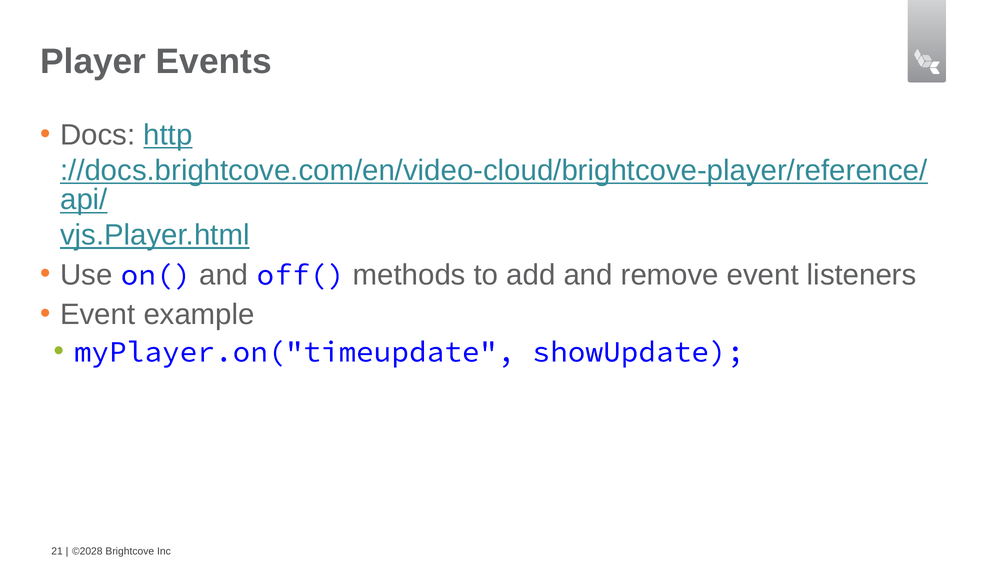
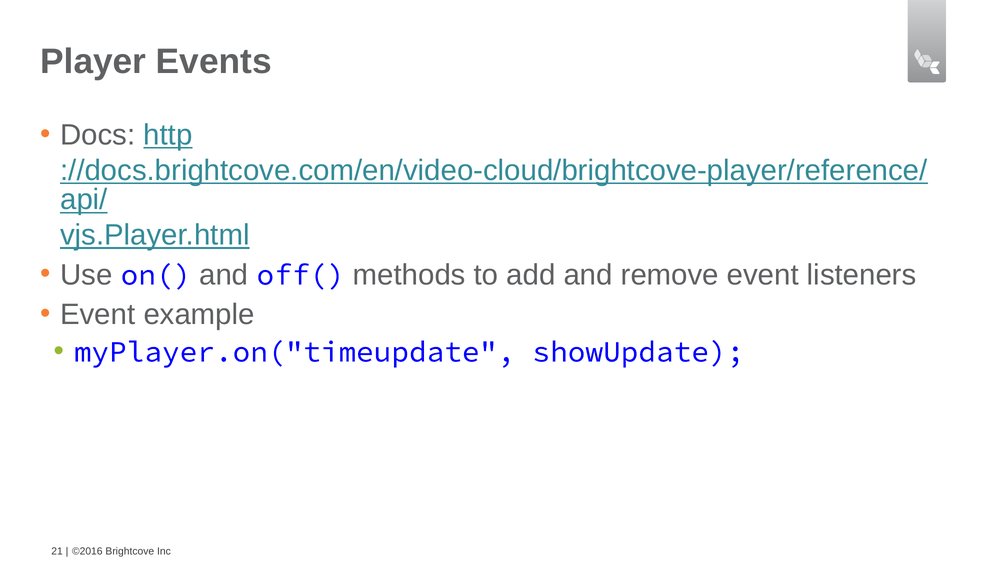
©2028: ©2028 -> ©2016 (87, 551)
